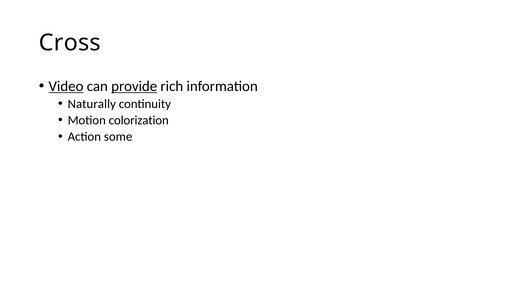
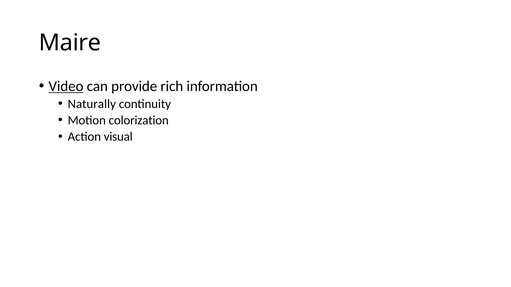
Cross: Cross -> Maire (70, 43)
provide underline: present -> none (134, 86)
some: some -> visual (118, 137)
